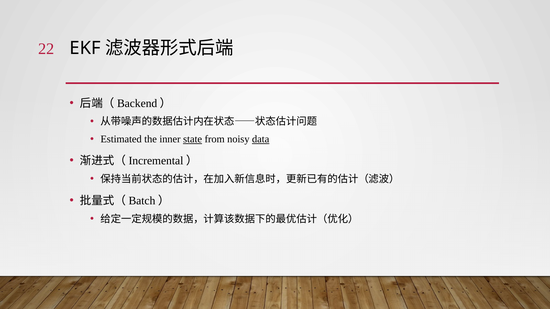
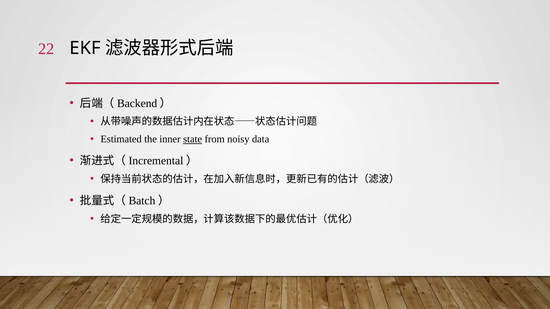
data underline: present -> none (261, 139)
